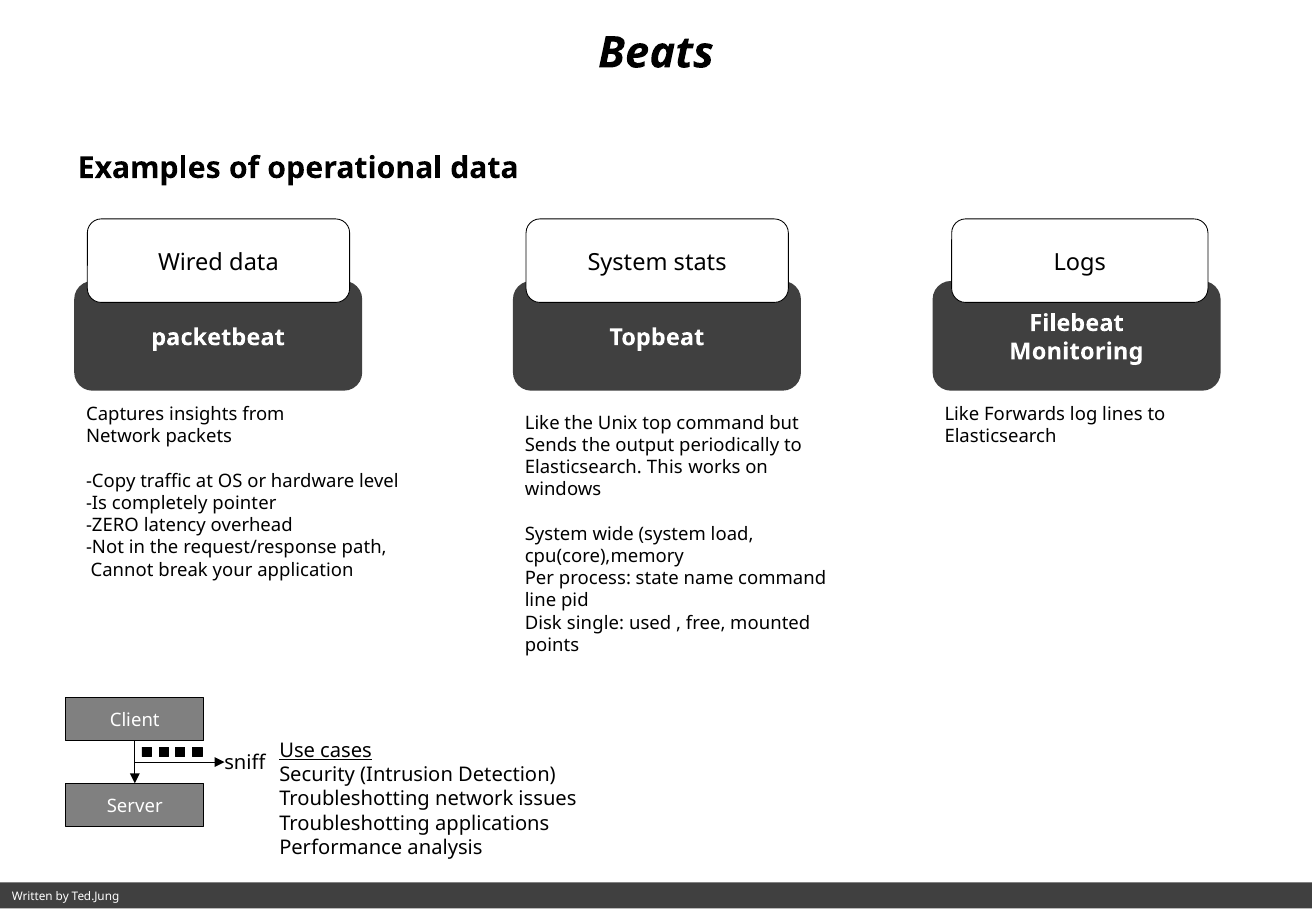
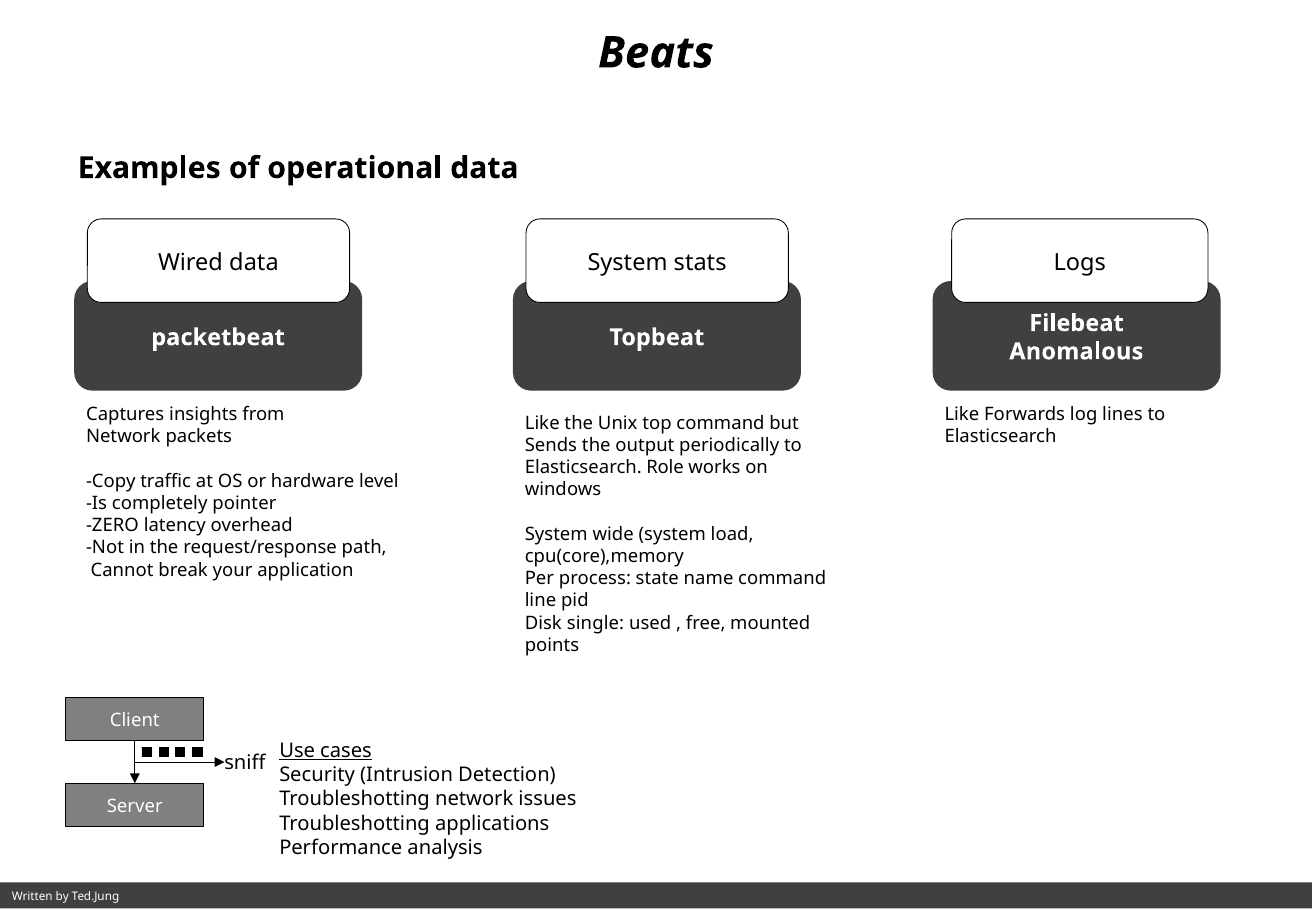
Monitoring: Monitoring -> Anomalous (1076, 351)
This: This -> Role (665, 467)
